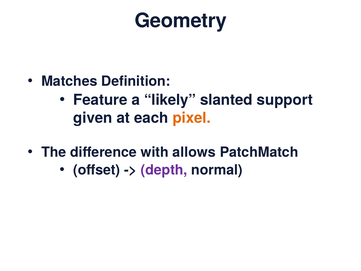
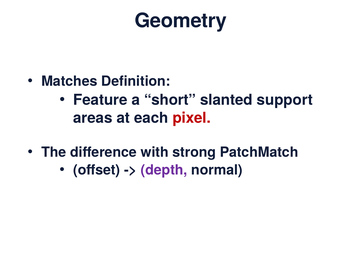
likely: likely -> short (170, 100)
given: given -> areas (93, 118)
pixel colour: orange -> red (192, 118)
allows: allows -> strong (194, 152)
